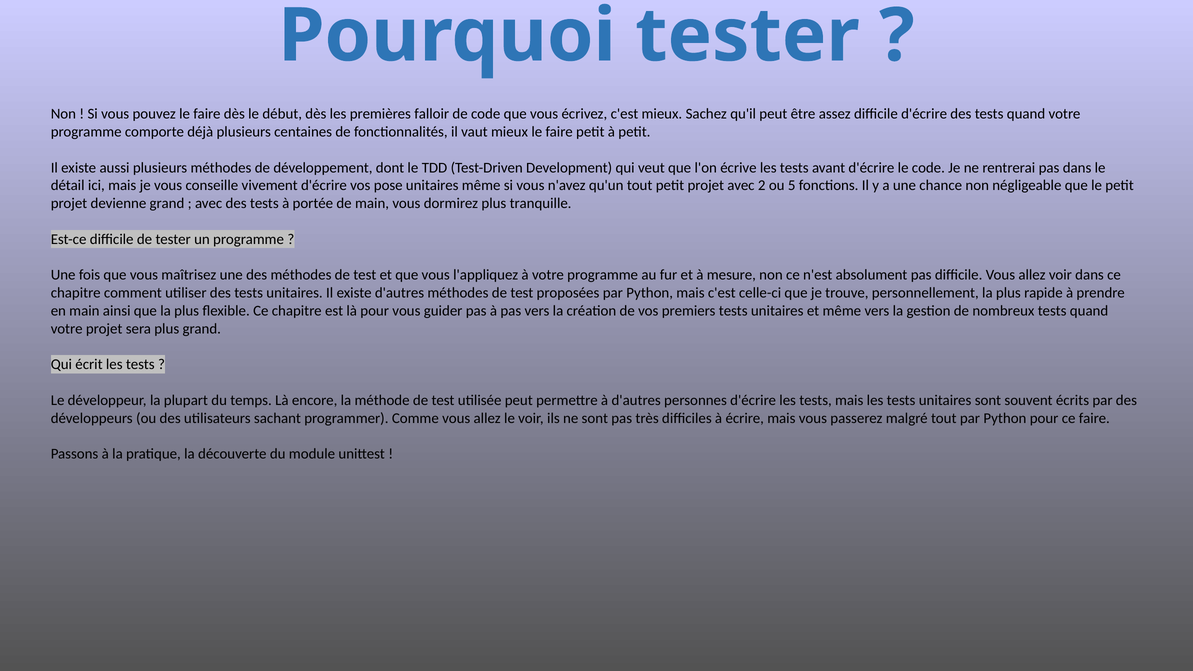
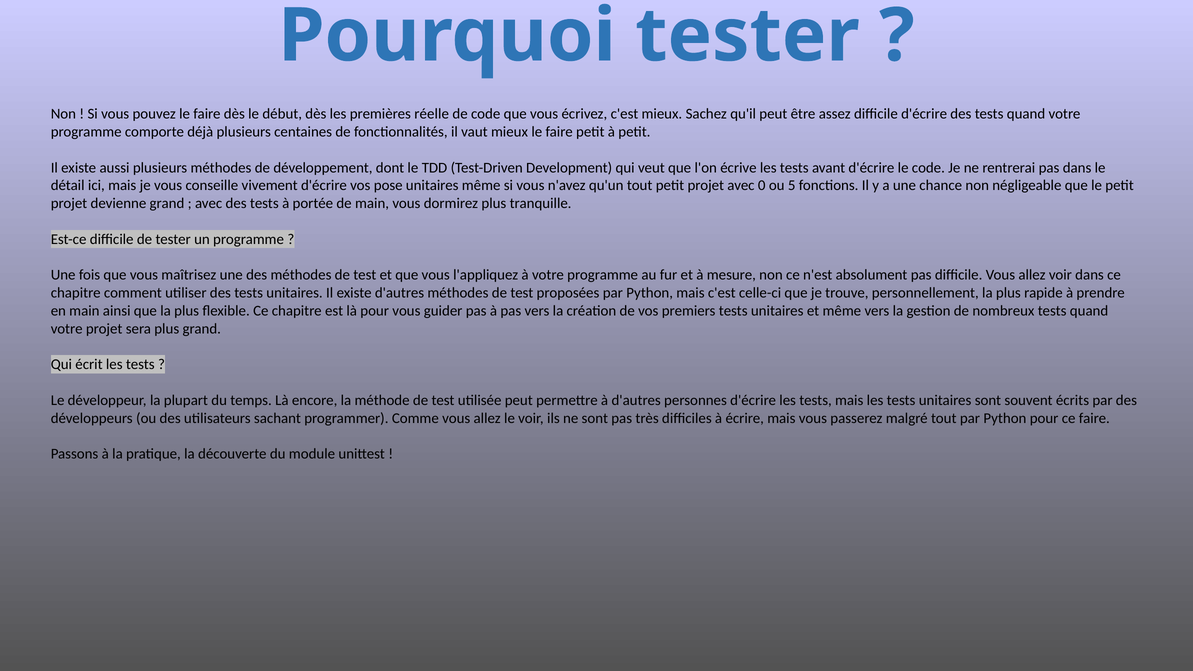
falloir: falloir -> réelle (432, 114)
2: 2 -> 0 (762, 186)
